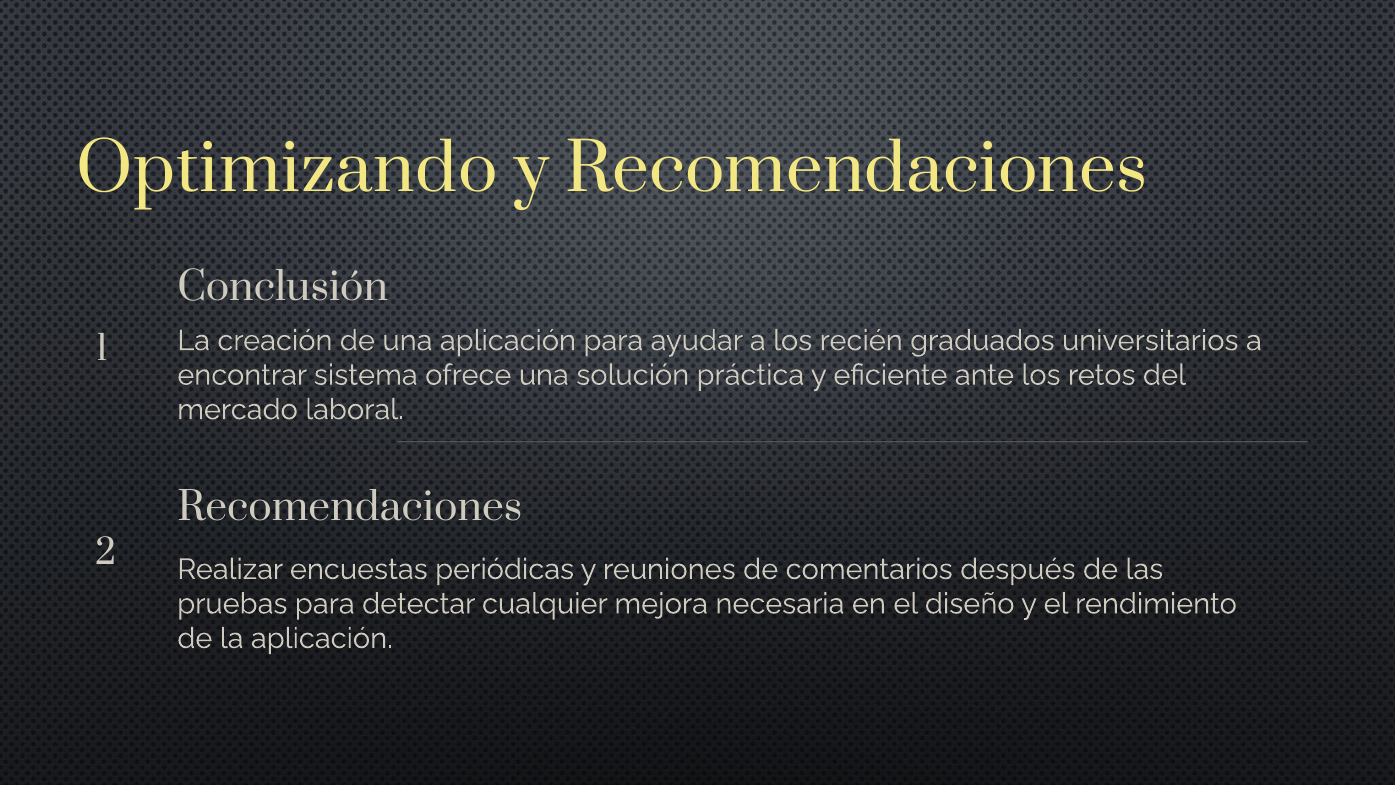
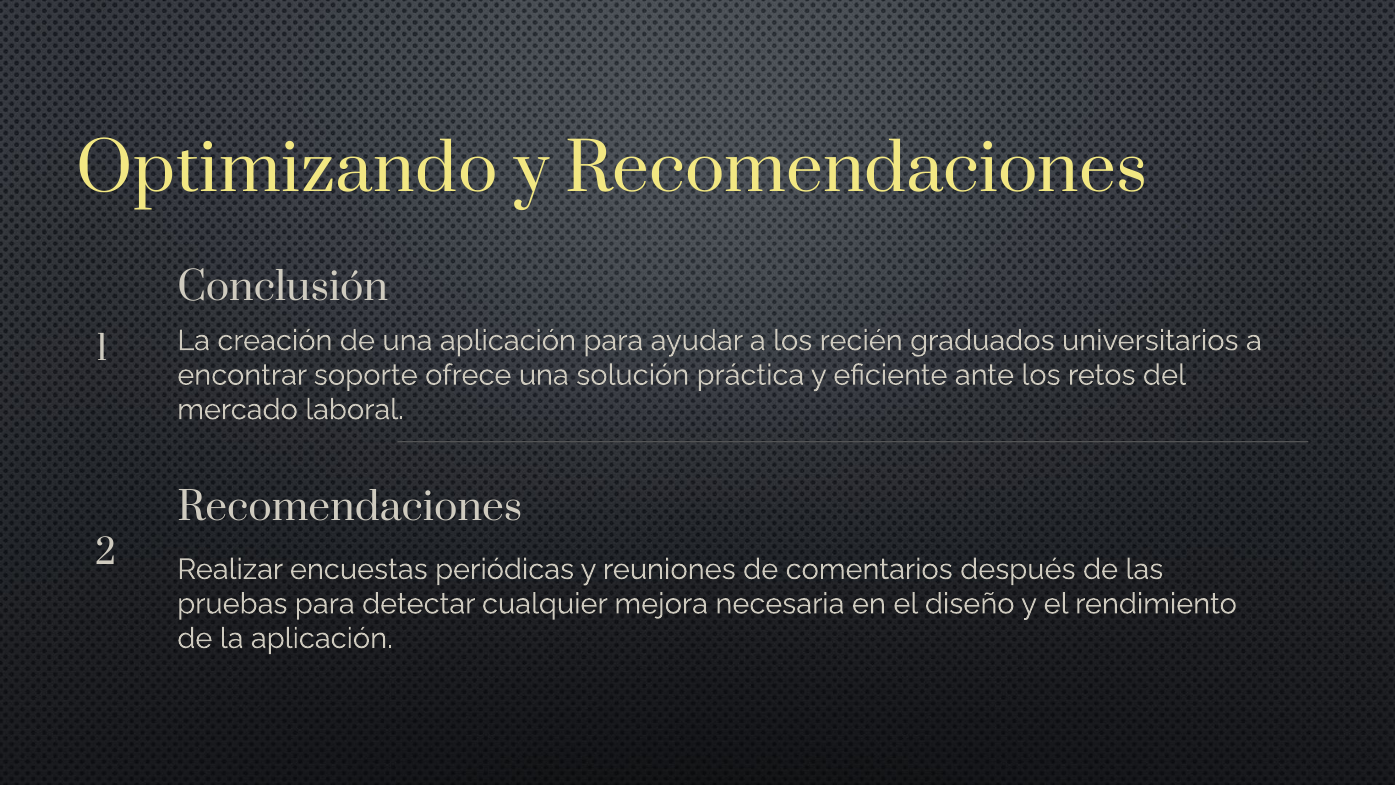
sistema: sistema -> soporte (366, 375)
